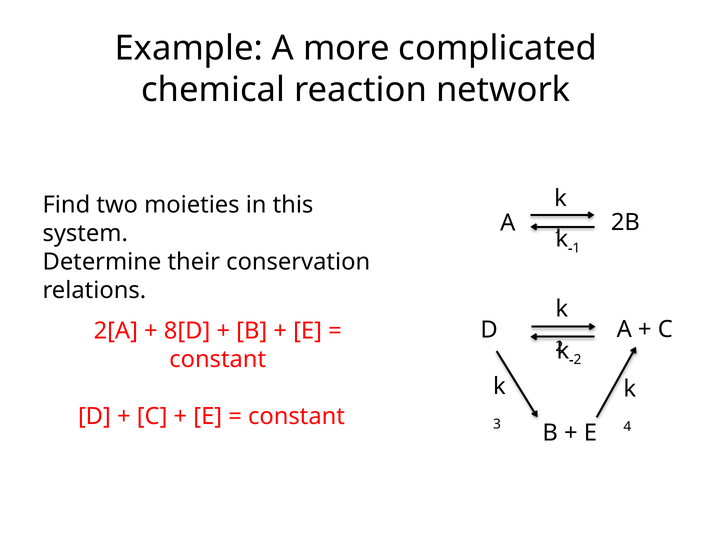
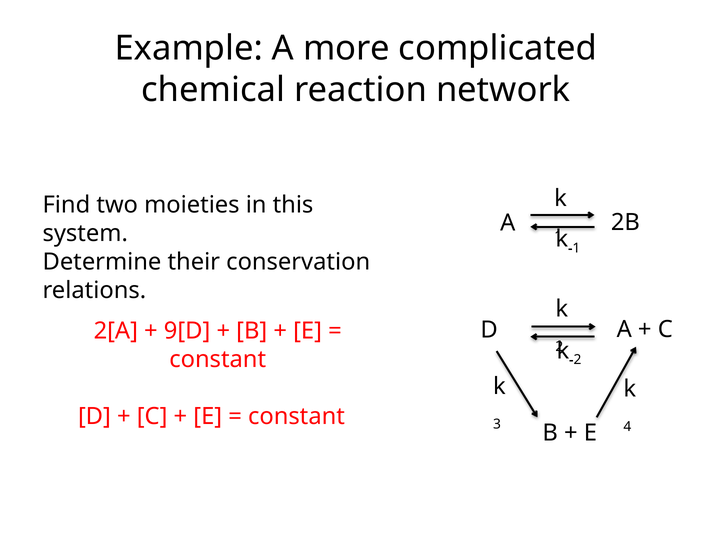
8[D: 8[D -> 9[D (187, 331)
